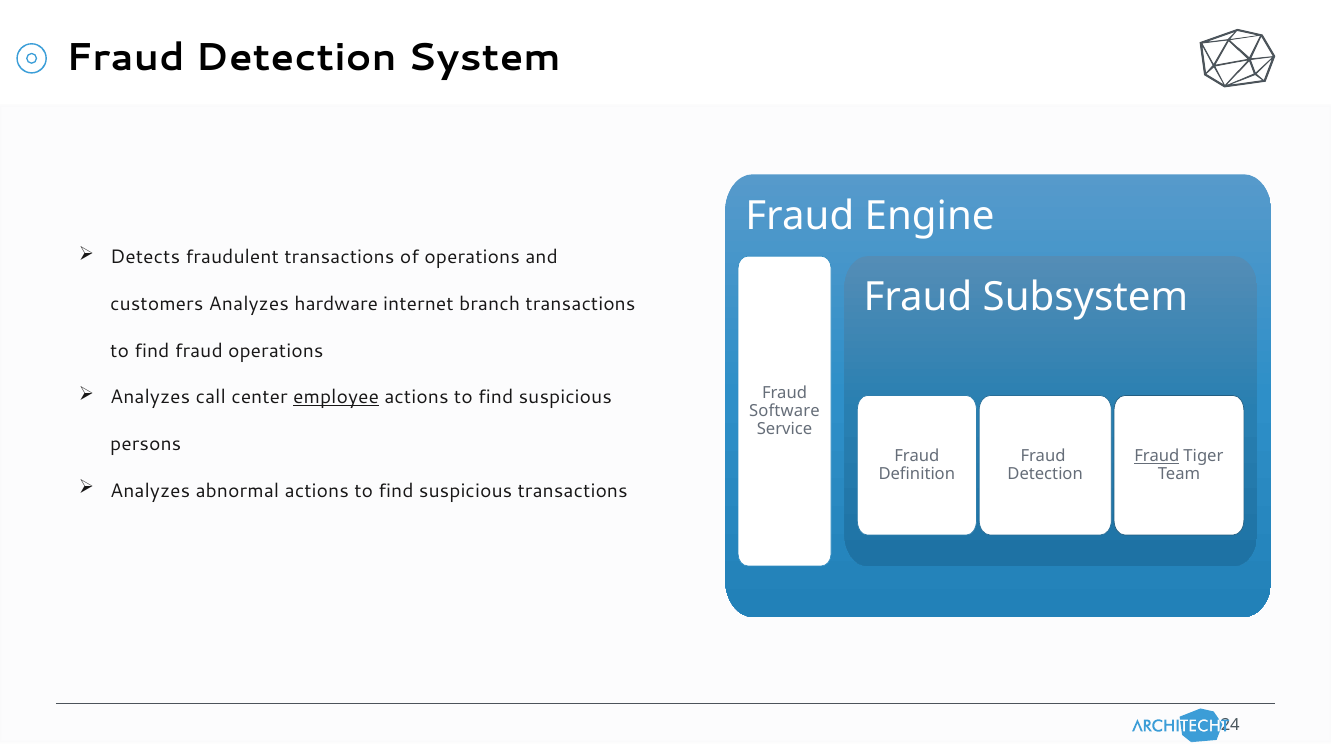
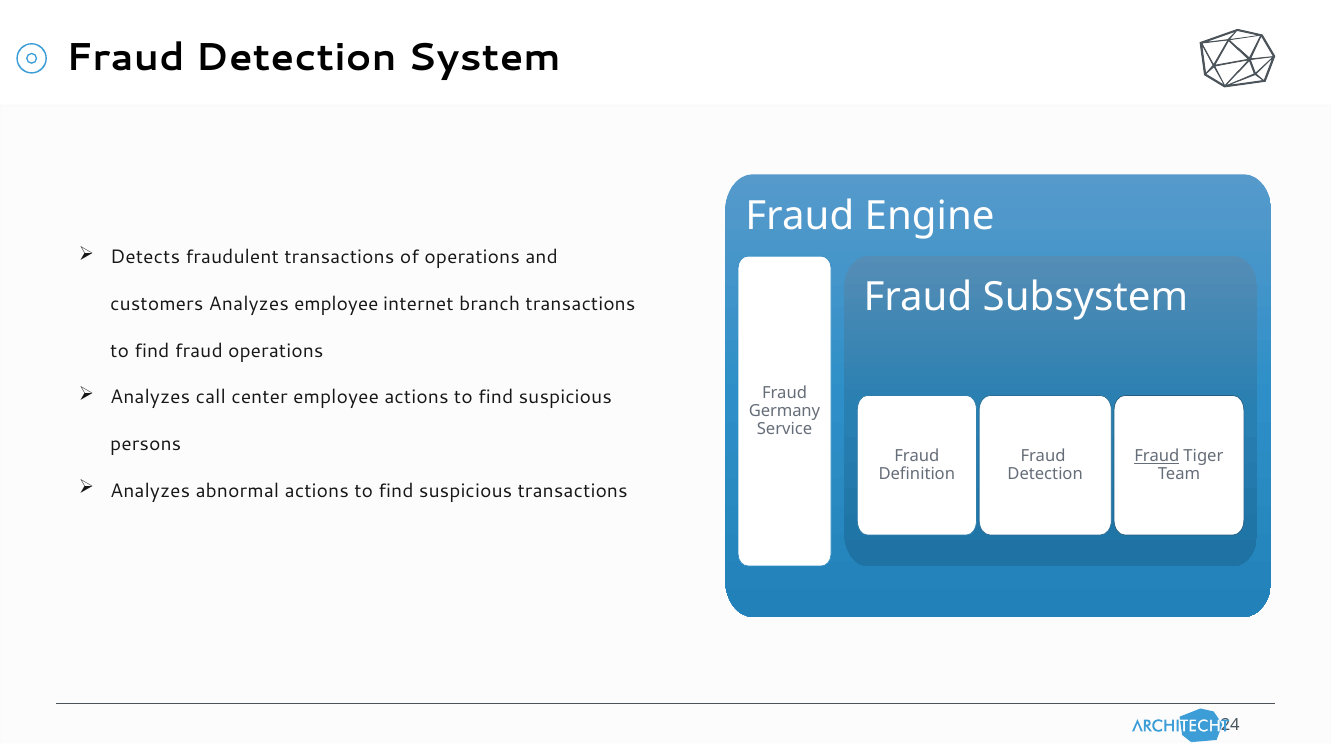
Analyzes hardware: hardware -> employee (336, 304)
employee underline: present -> none (336, 397)
Software: Software -> Germany (785, 411)
